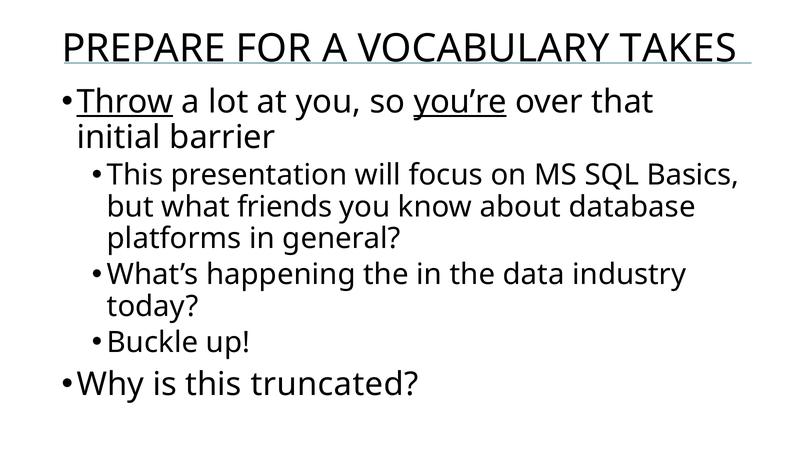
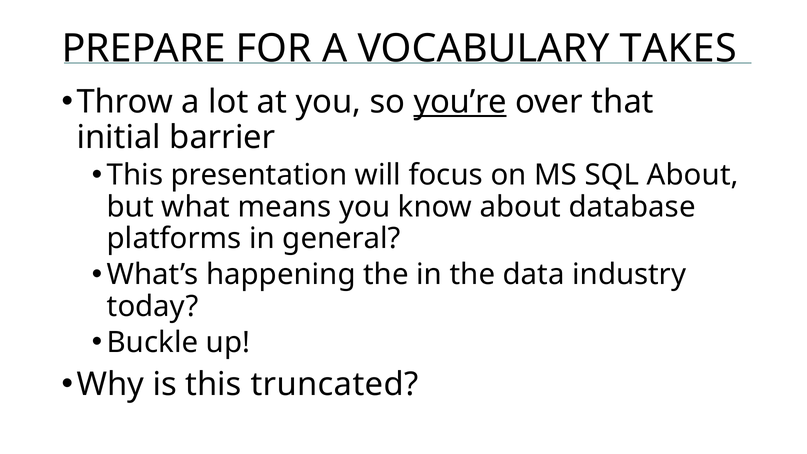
Throw underline: present -> none (125, 102)
SQL Basics: Basics -> About (693, 175)
friends: friends -> means (284, 207)
